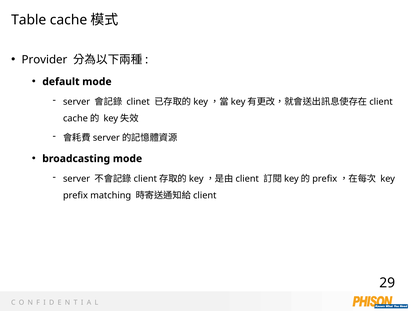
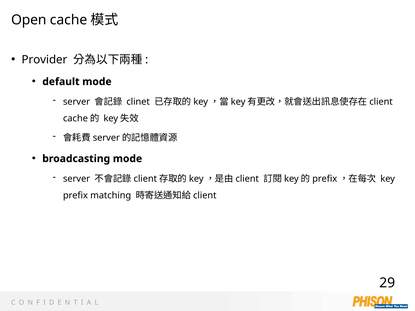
Table: Table -> Open (29, 20)
